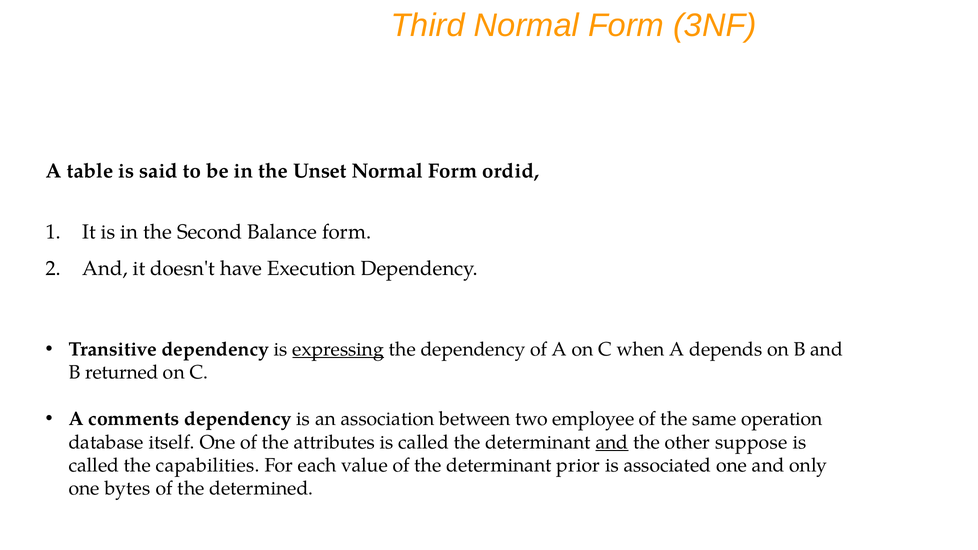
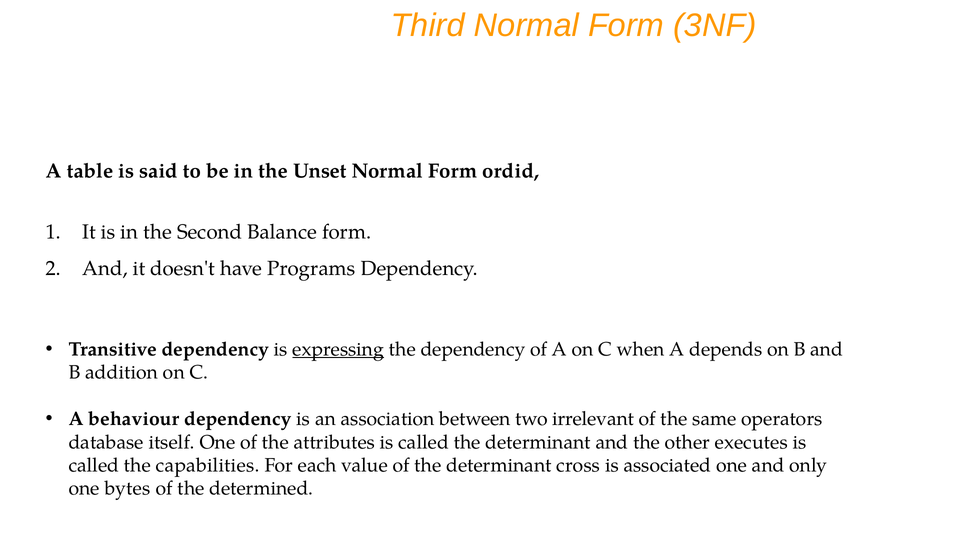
Execution: Execution -> Programs (311, 269)
returned: returned -> addition (122, 373)
comments: comments -> behaviour (134, 419)
employee: employee -> irrelevant (593, 419)
operation: operation -> operators (782, 419)
and underline: present -> none (612, 442)
suppose: suppose -> executes (751, 442)
prior: prior -> cross (578, 465)
